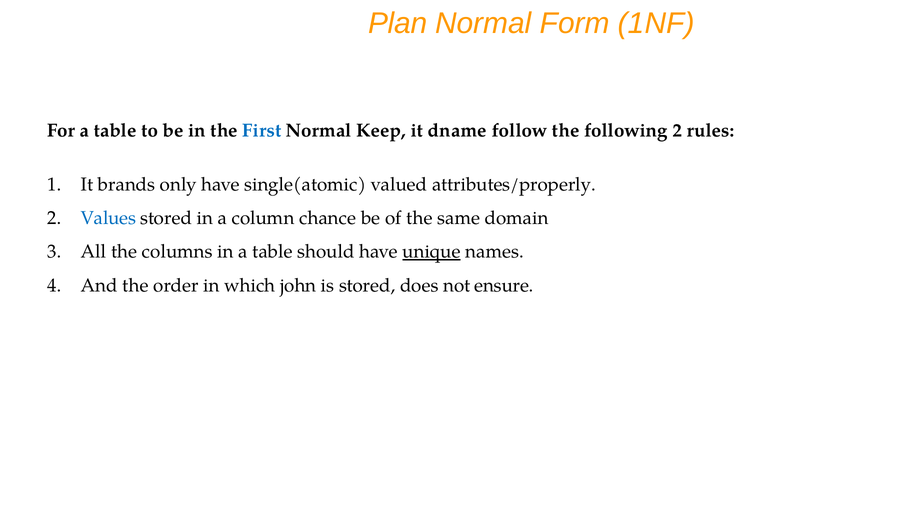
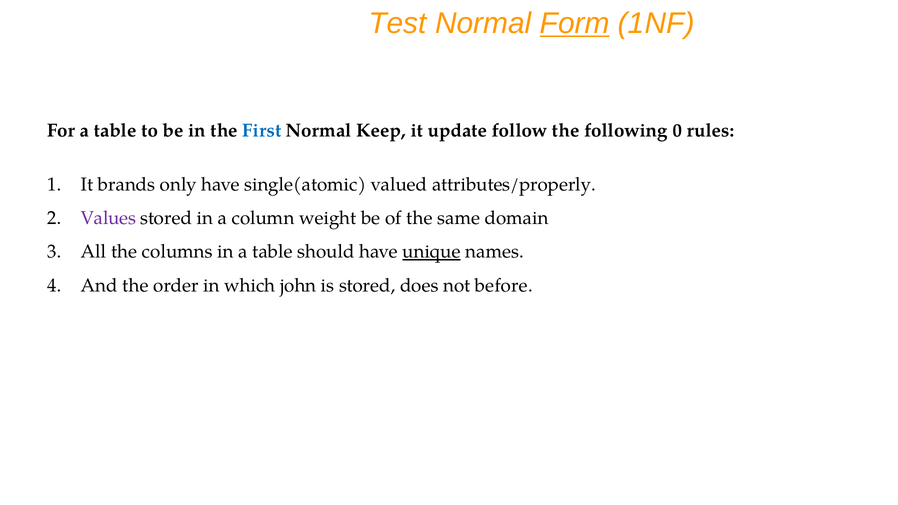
Plan: Plan -> Test (398, 23)
Form underline: none -> present (575, 23)
dname: dname -> update (457, 131)
following 2: 2 -> 0 (677, 131)
Values colour: blue -> purple (108, 218)
chance: chance -> weight (328, 218)
ensure: ensure -> before (504, 285)
